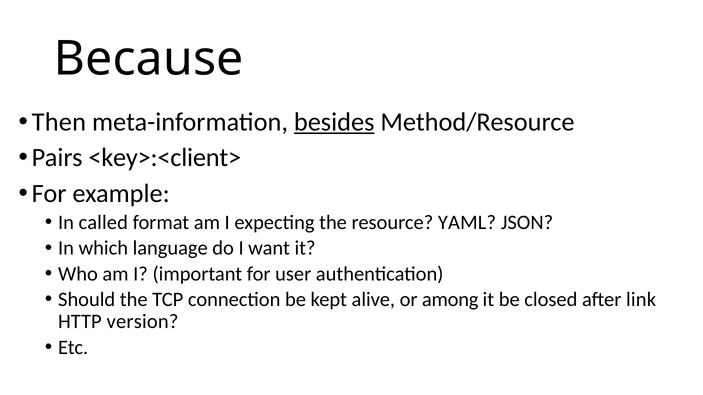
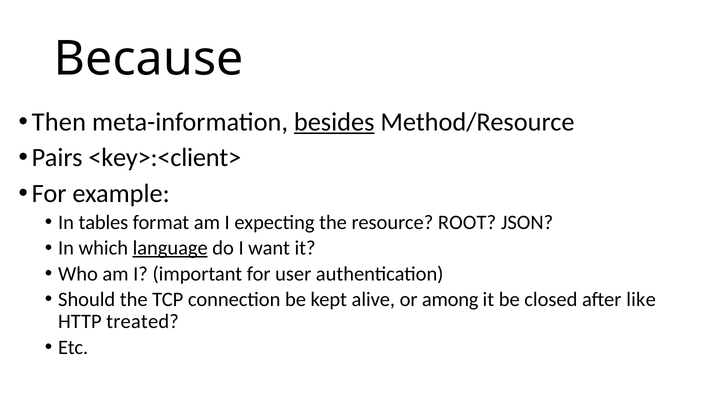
called: called -> tables (103, 223)
YAML: YAML -> ROOT (467, 223)
language underline: none -> present (170, 248)
link: link -> like (641, 300)
version: version -> treated (143, 322)
